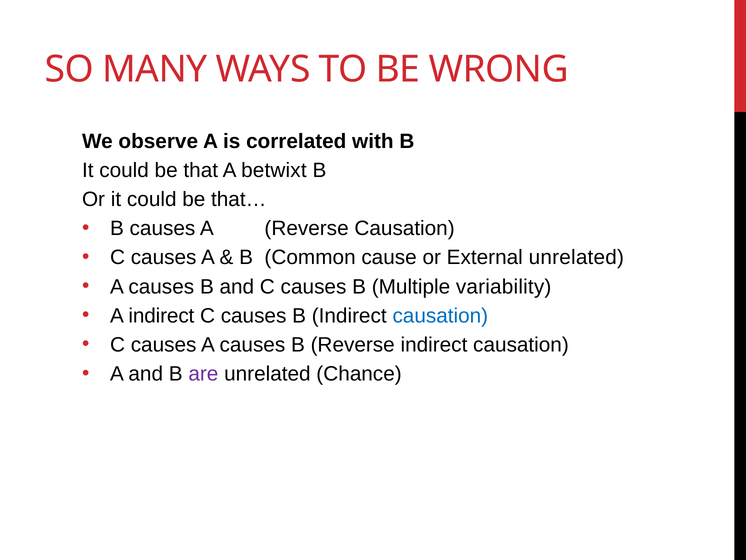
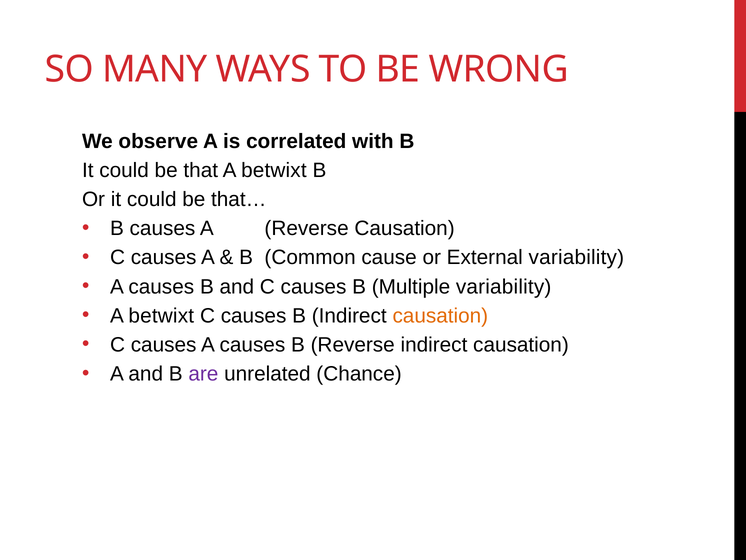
External unrelated: unrelated -> variability (576, 257)
indirect: indirect -> betwixt (161, 315)
causation colour: blue -> orange (440, 315)
